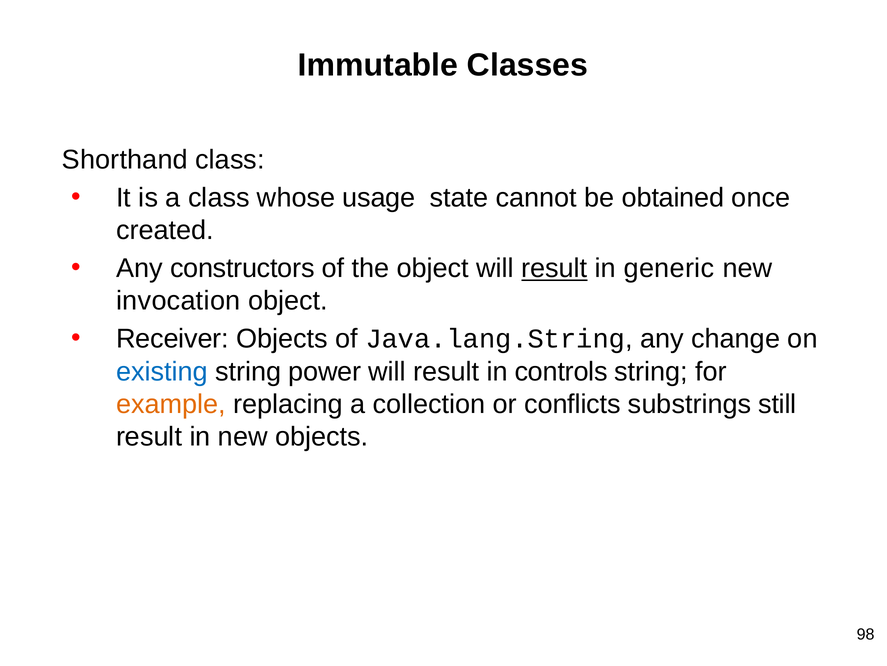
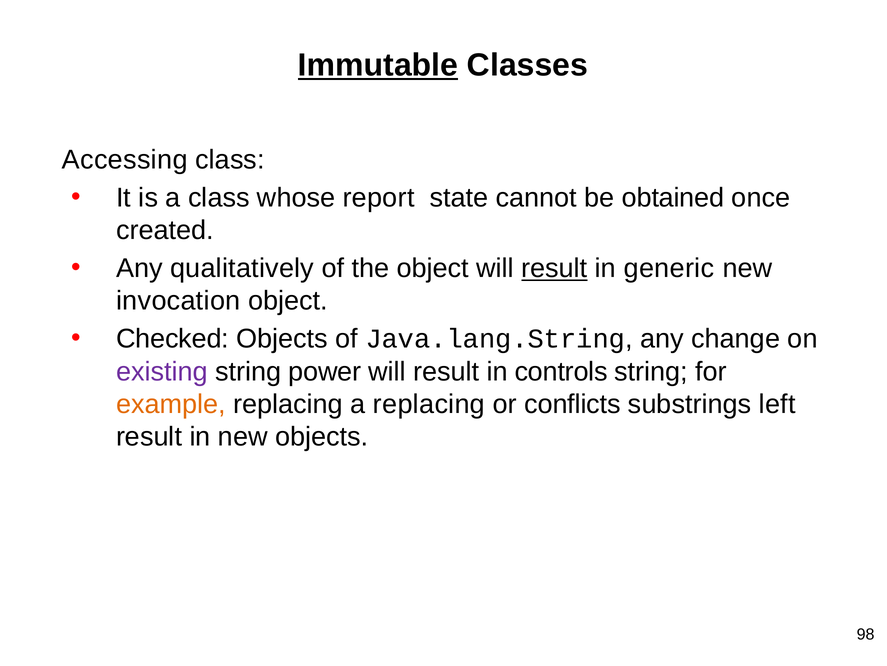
Immutable underline: none -> present (378, 65)
Shorthand: Shorthand -> Accessing (125, 160)
usage: usage -> report (379, 198)
constructors: constructors -> qualitatively (242, 268)
Receiver: Receiver -> Checked (172, 339)
existing colour: blue -> purple (162, 371)
a collection: collection -> replacing (429, 404)
still: still -> left (777, 404)
